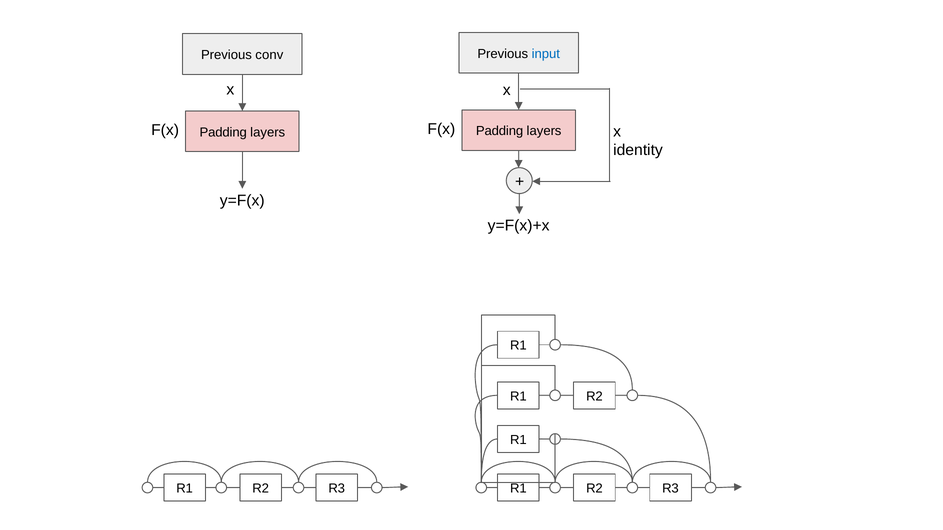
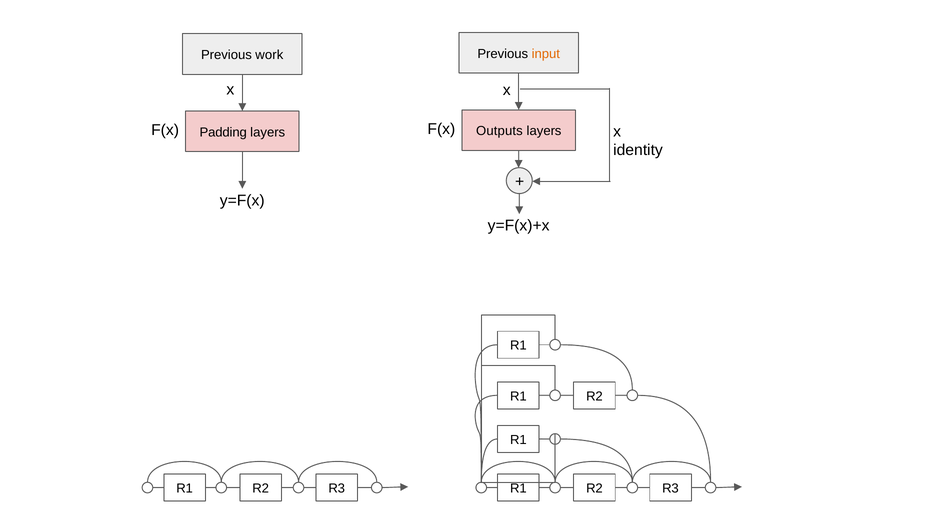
input colour: blue -> orange (546, 54)
conv: conv -> work (269, 55)
Padding: Padding -> Outputs (499, 131)
